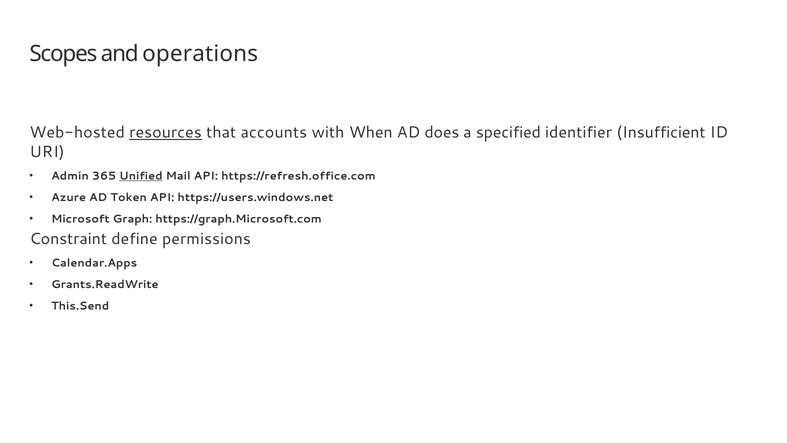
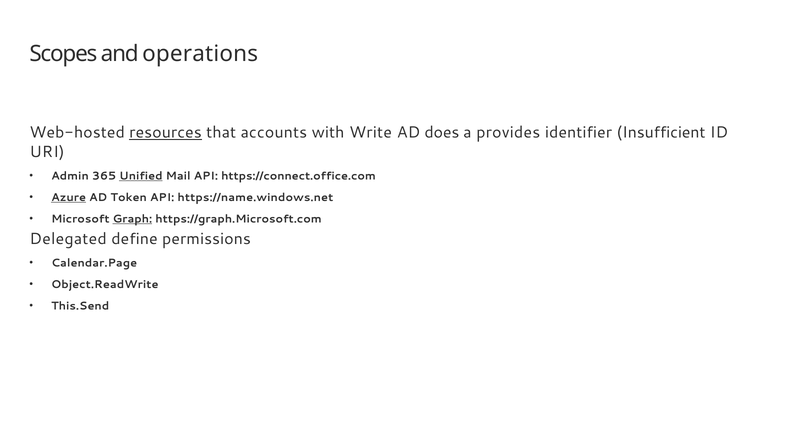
When: When -> Write (371, 132)
specified: specified -> provides (508, 132)
https://refresh.office.com: https://refresh.office.com -> https://connect.office.com (298, 176)
Azure underline: none -> present (69, 197)
https://users.windows.net: https://users.windows.net -> https://name.windows.net (255, 197)
Graph underline: none -> present (132, 219)
Constraint: Constraint -> Delegated (68, 239)
Calendar.Apps: Calendar.Apps -> Calendar.Page (94, 263)
Grants.ReadWrite: Grants.ReadWrite -> Object.ReadWrite (105, 284)
